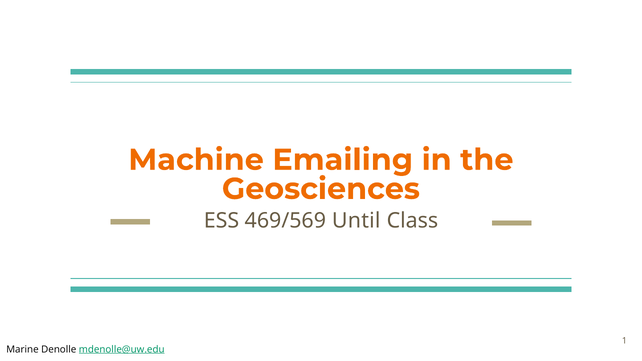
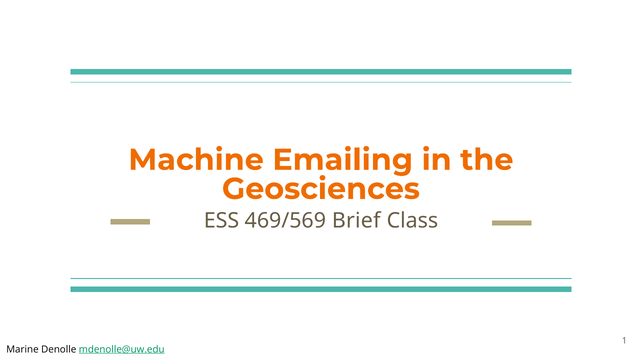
Until: Until -> Brief (356, 221)
